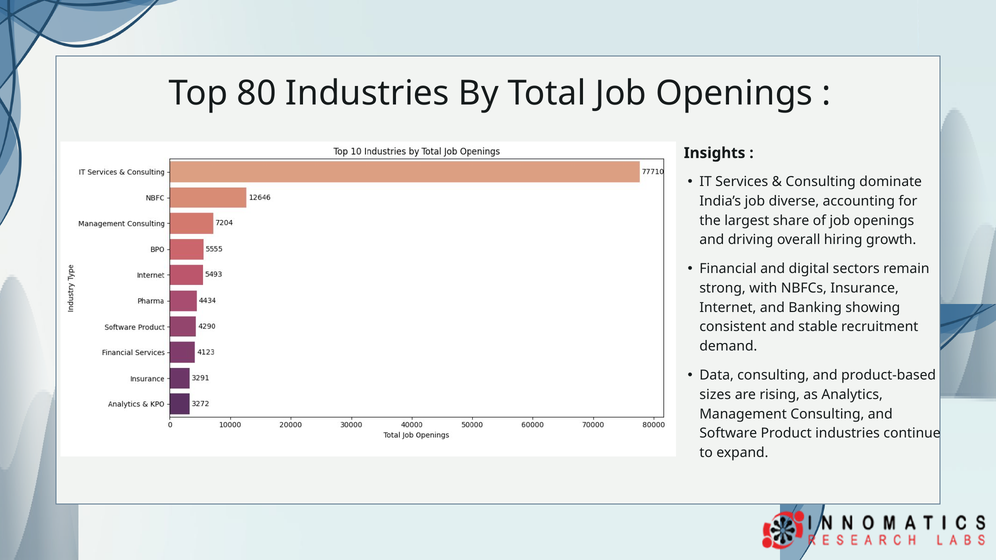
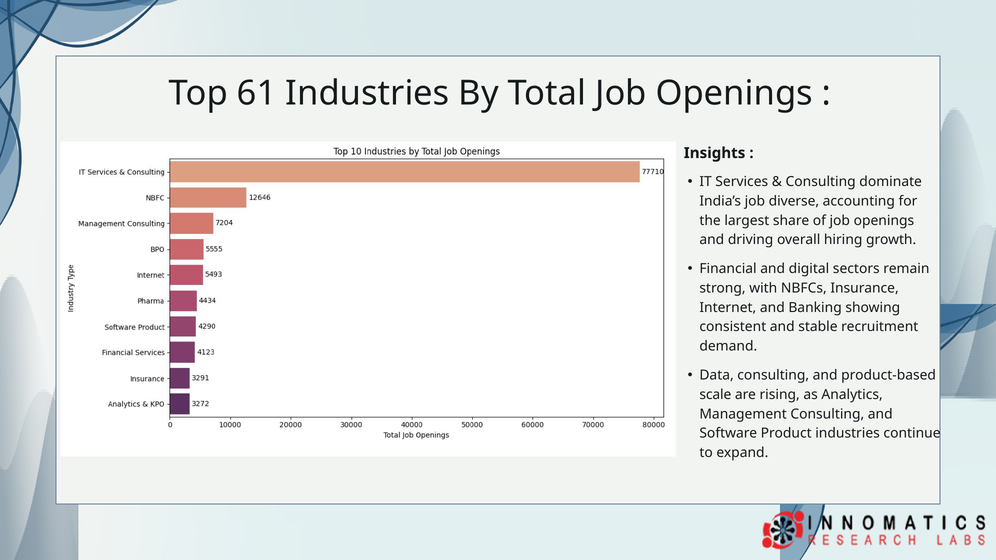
80: 80 -> 61 (257, 94)
sizes: sizes -> scale (715, 395)
